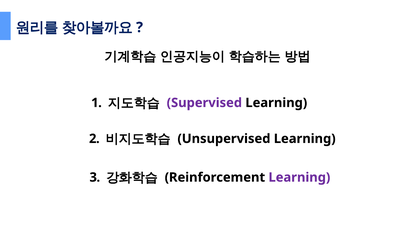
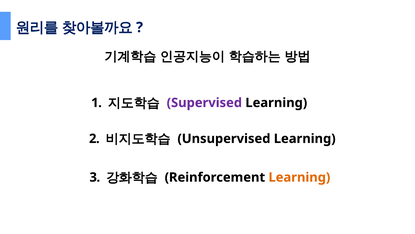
Learning colour: purple -> orange (299, 177)
